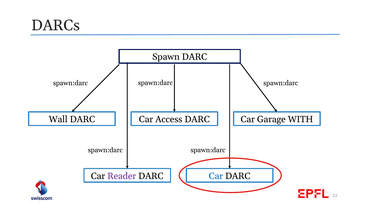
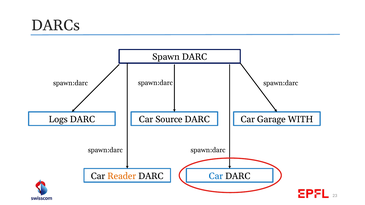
Wall: Wall -> Logs (58, 120)
Access: Access -> Source (169, 120)
Reader colour: purple -> orange (122, 176)
